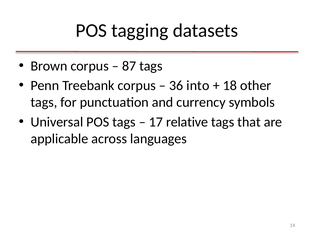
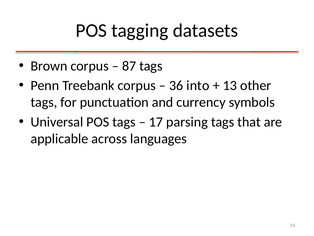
18: 18 -> 13 (230, 85)
relative: relative -> parsing (187, 122)
